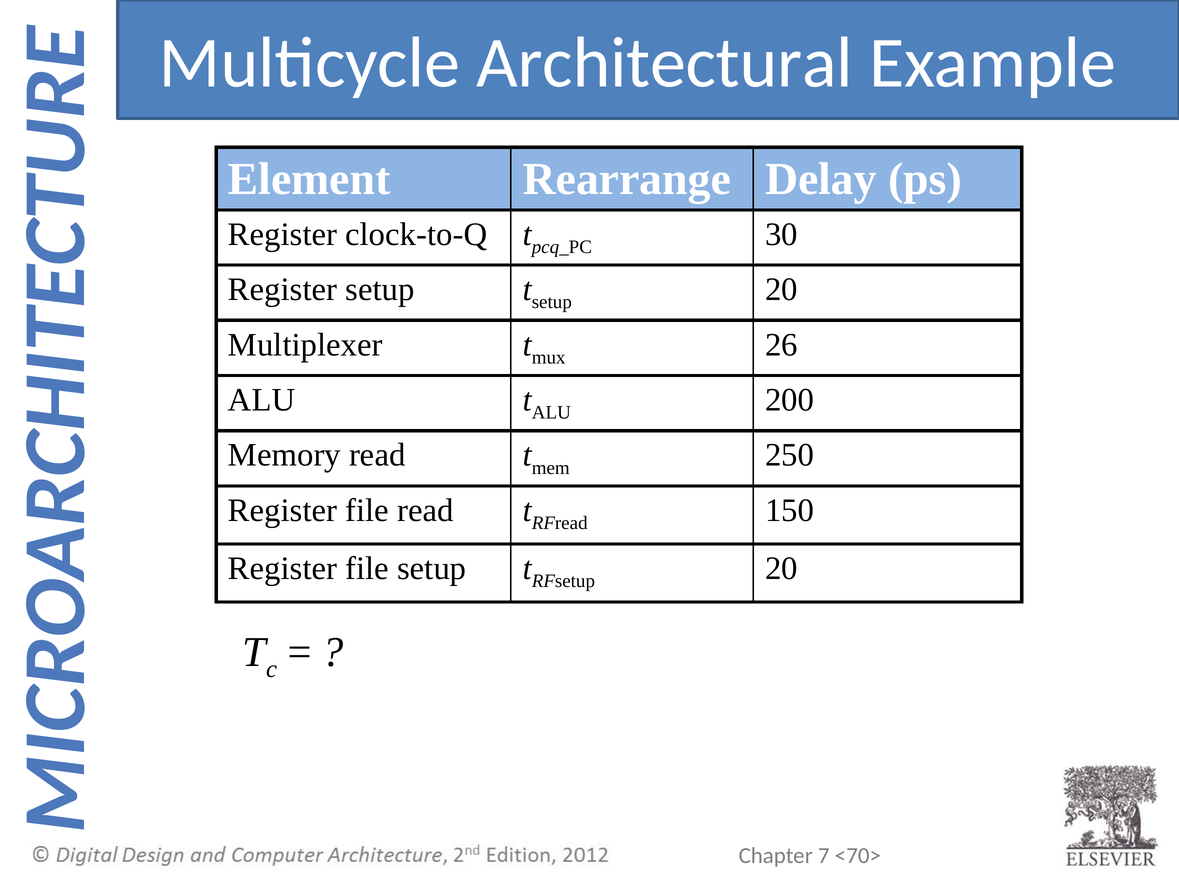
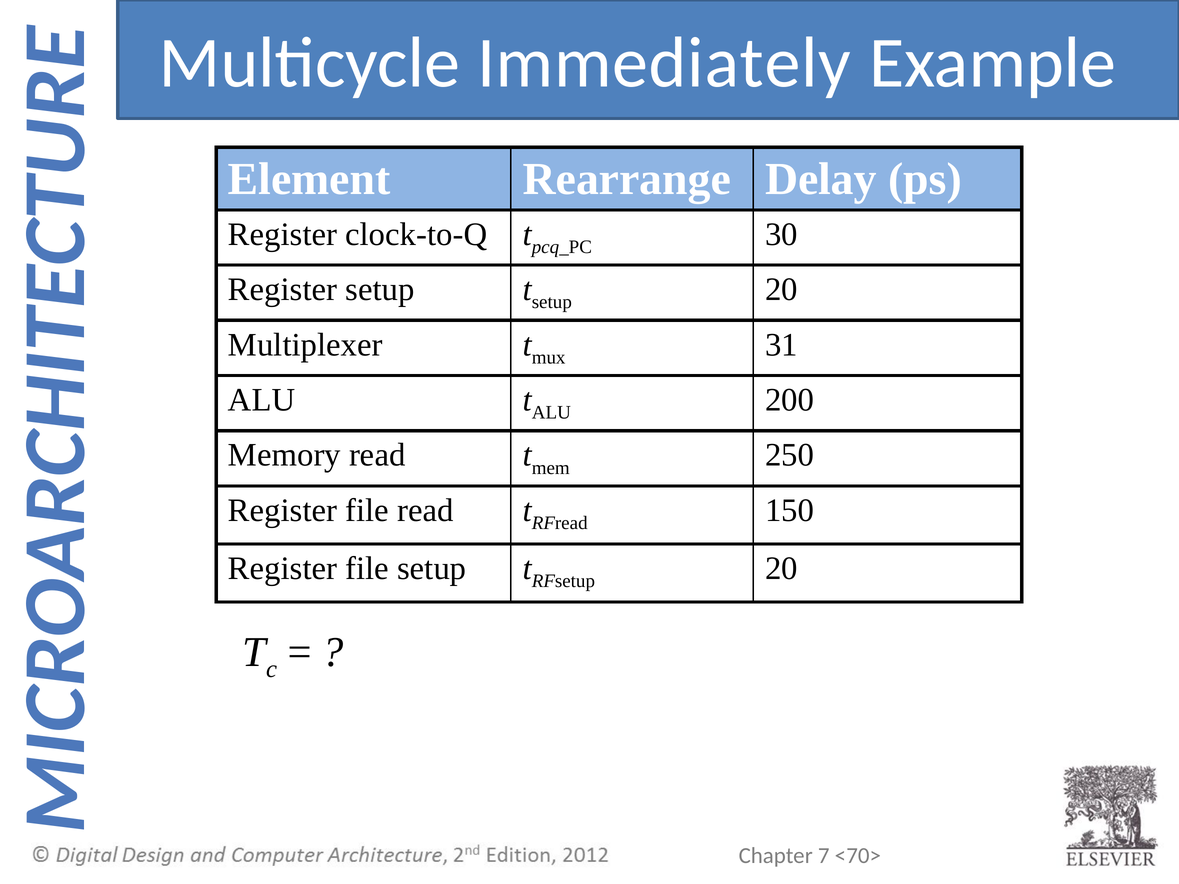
Architectural: Architectural -> Immediately (664, 63)
26: 26 -> 31 (781, 345)
